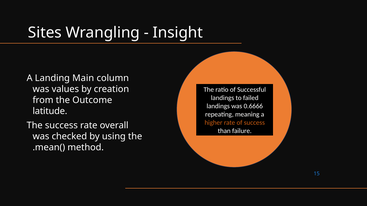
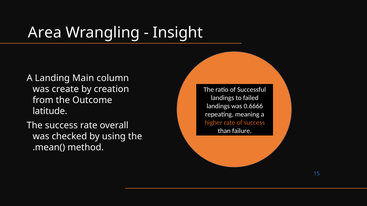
Sites: Sites -> Area (45, 33)
values: values -> create (65, 89)
